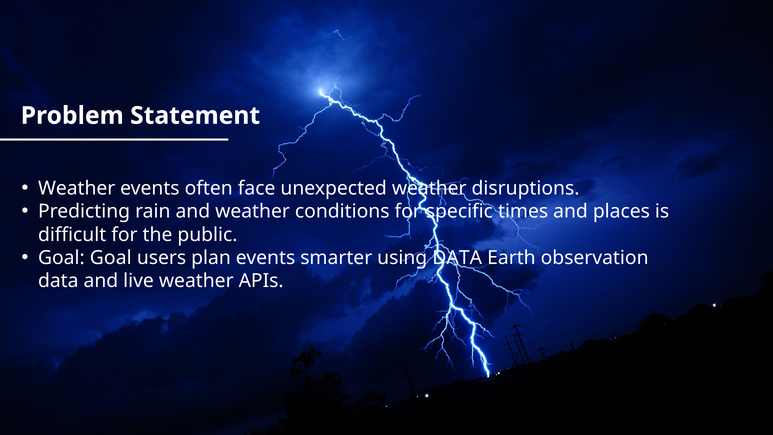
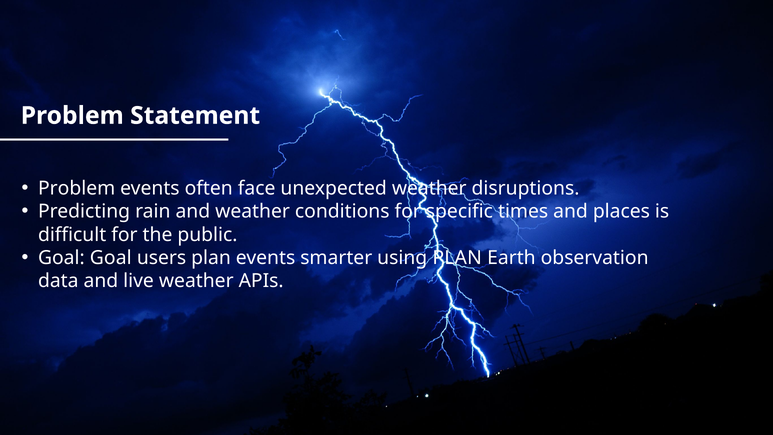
Weather: Weather -> Problem (77, 188)
using DATA: DATA -> PLAN (457, 258)
